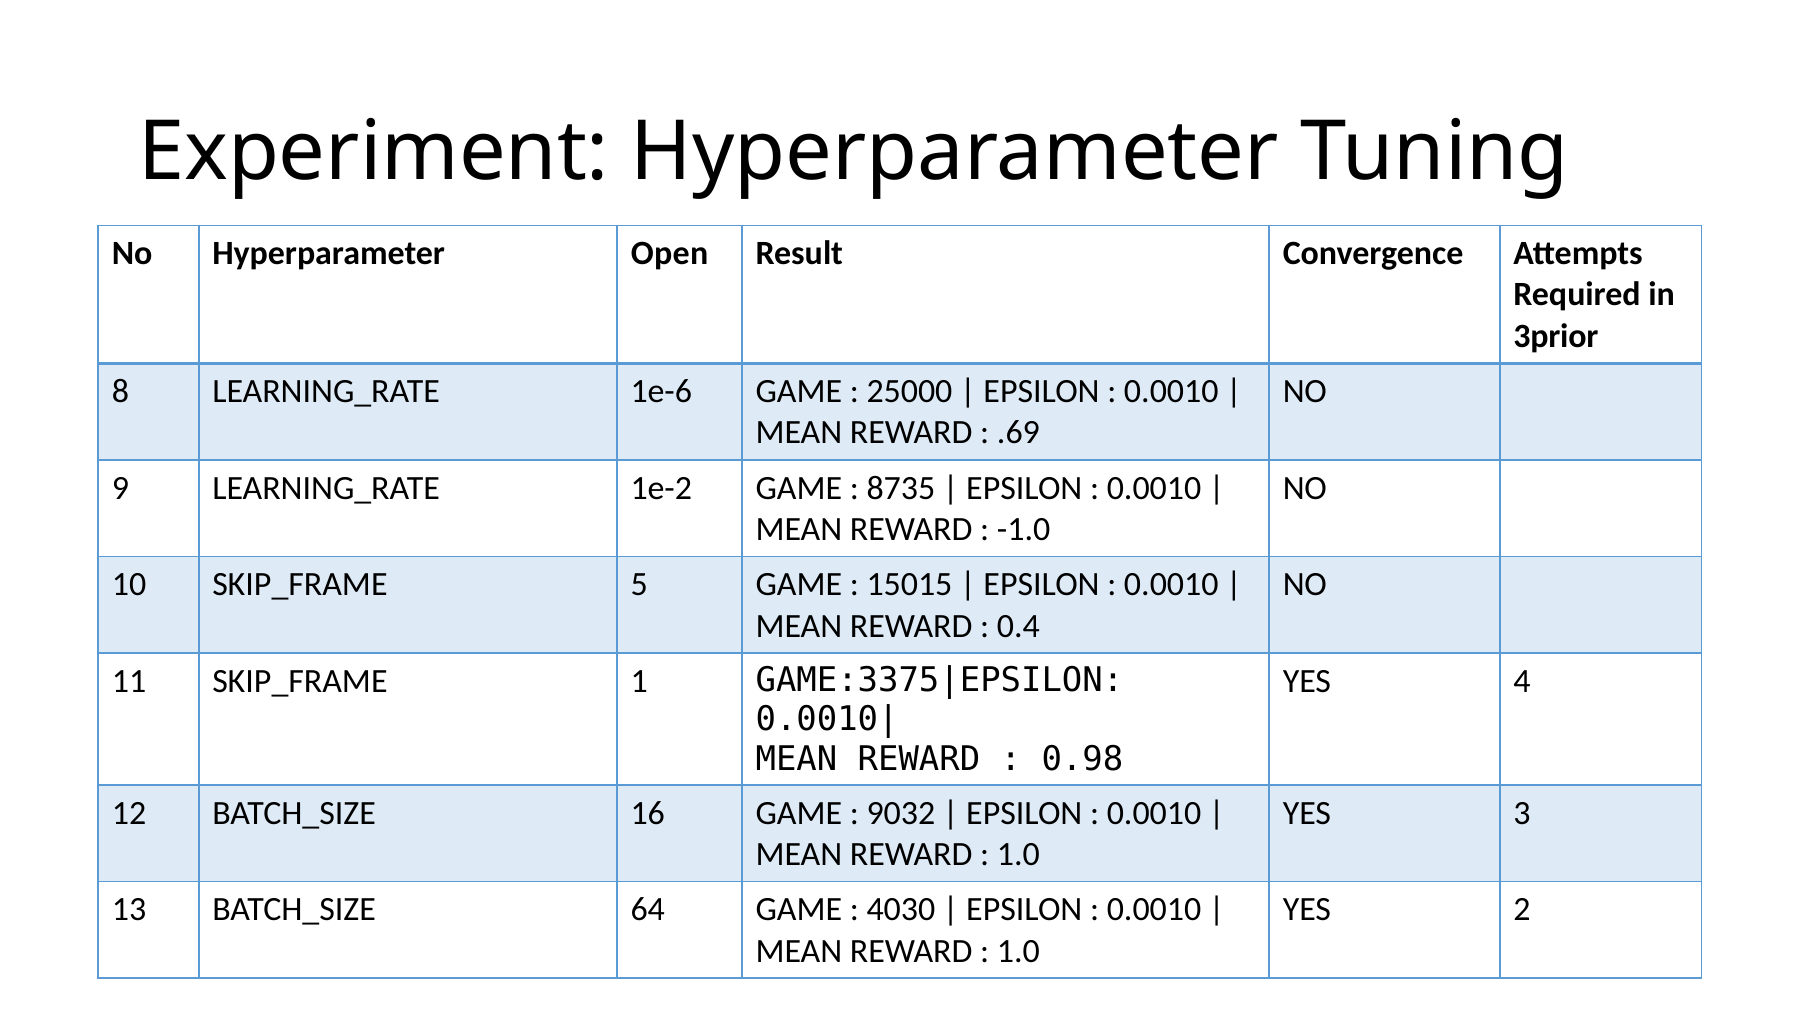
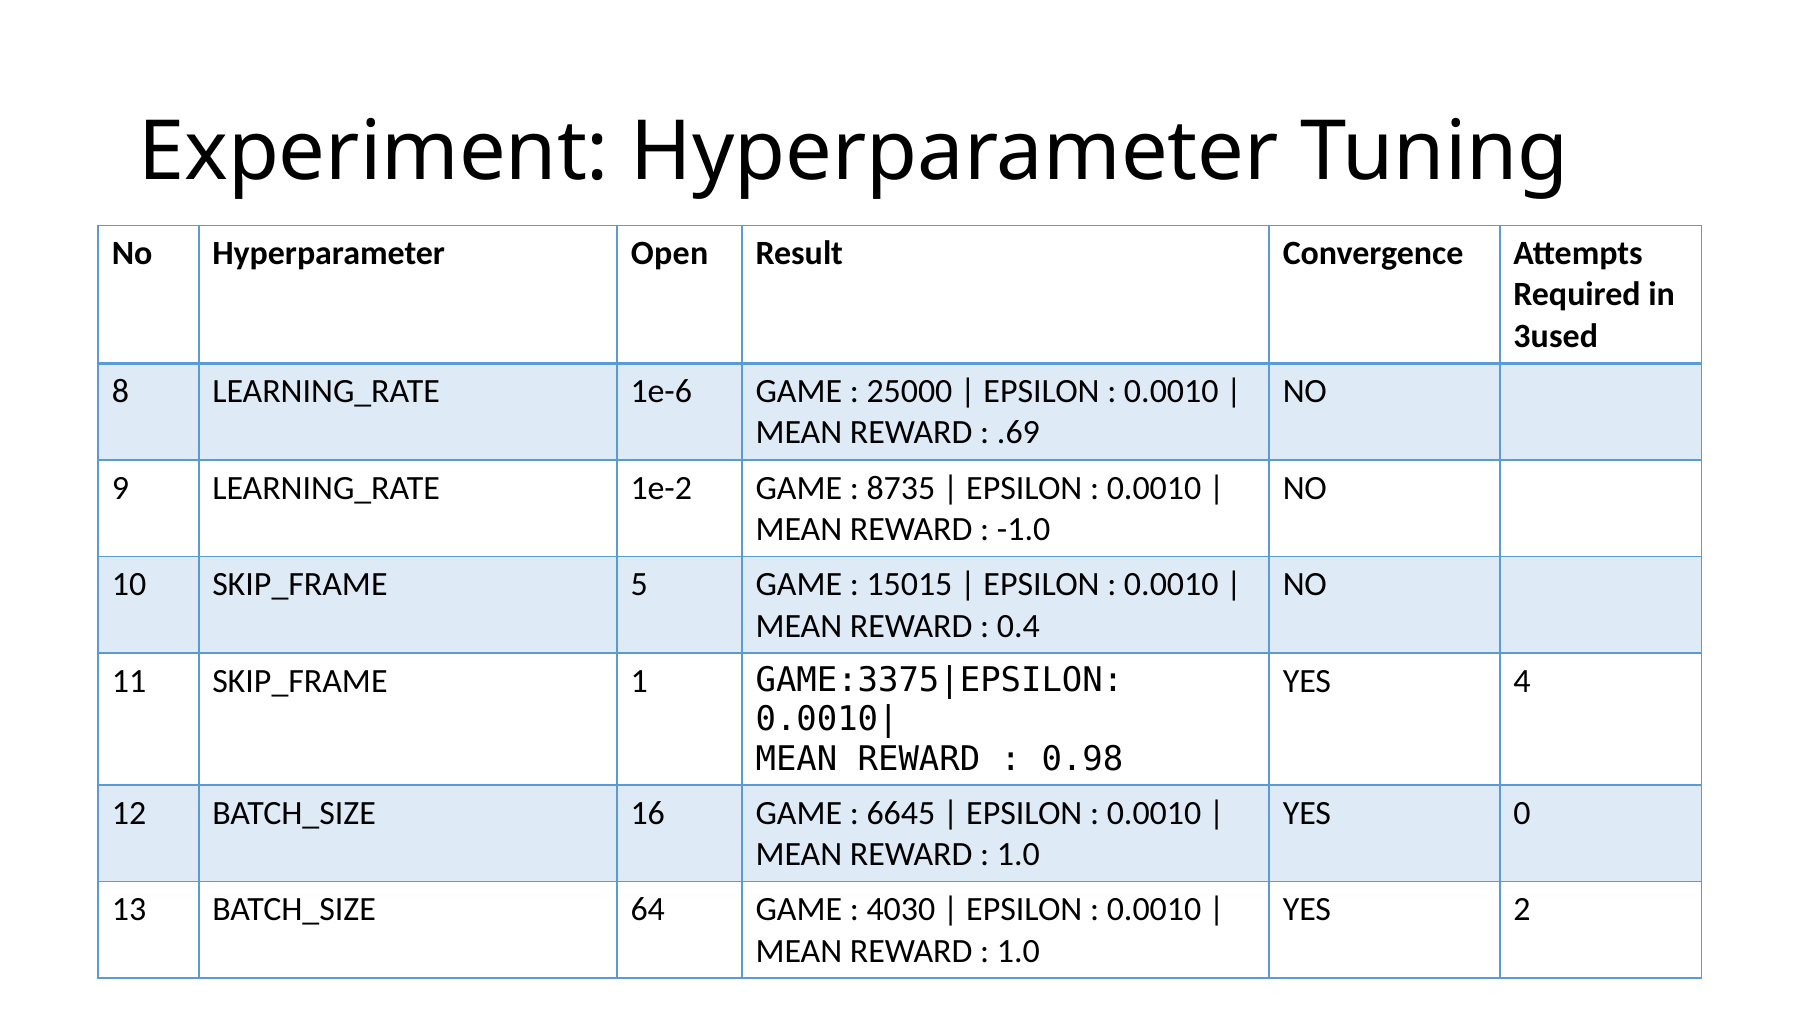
3prior: 3prior -> 3used (1556, 336)
9032: 9032 -> 6645 (901, 813)
3: 3 -> 0 (1522, 813)
